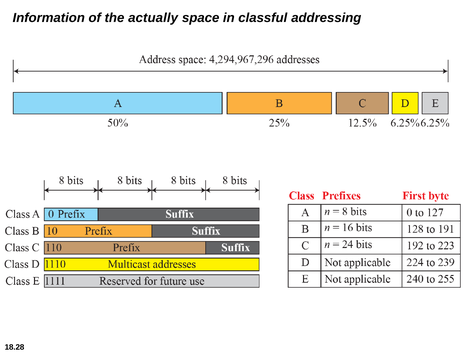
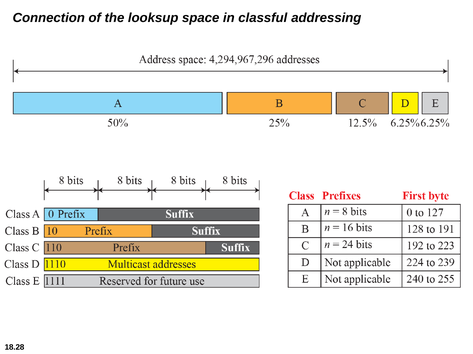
Information: Information -> Connection (49, 18)
actually: actually -> looksup (153, 18)
